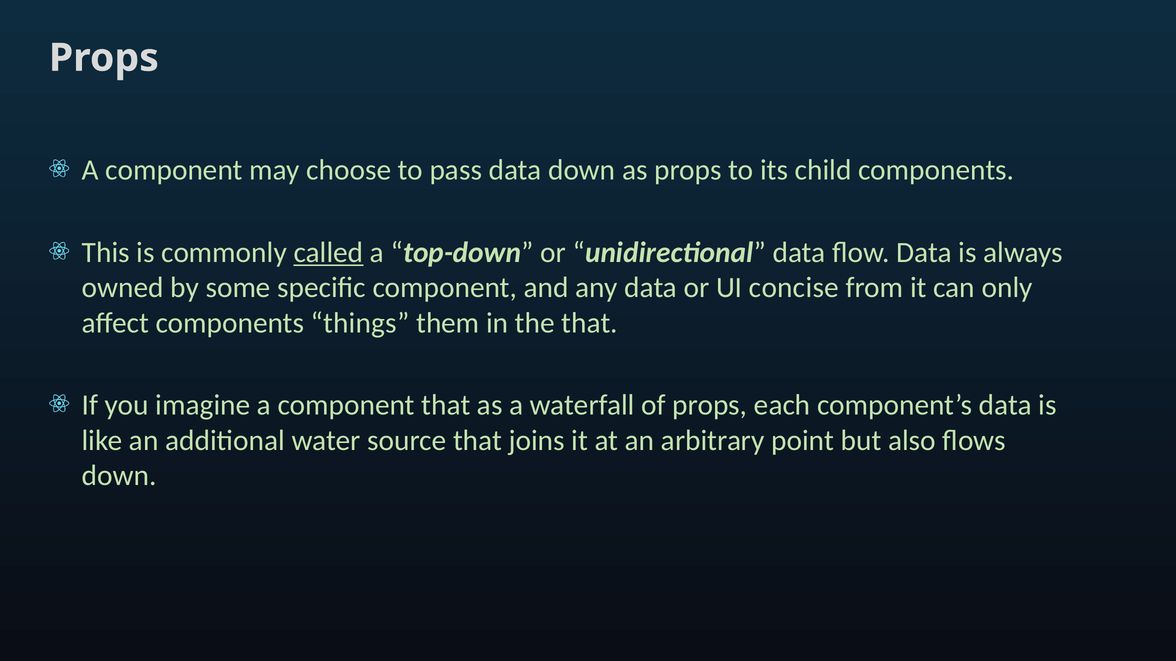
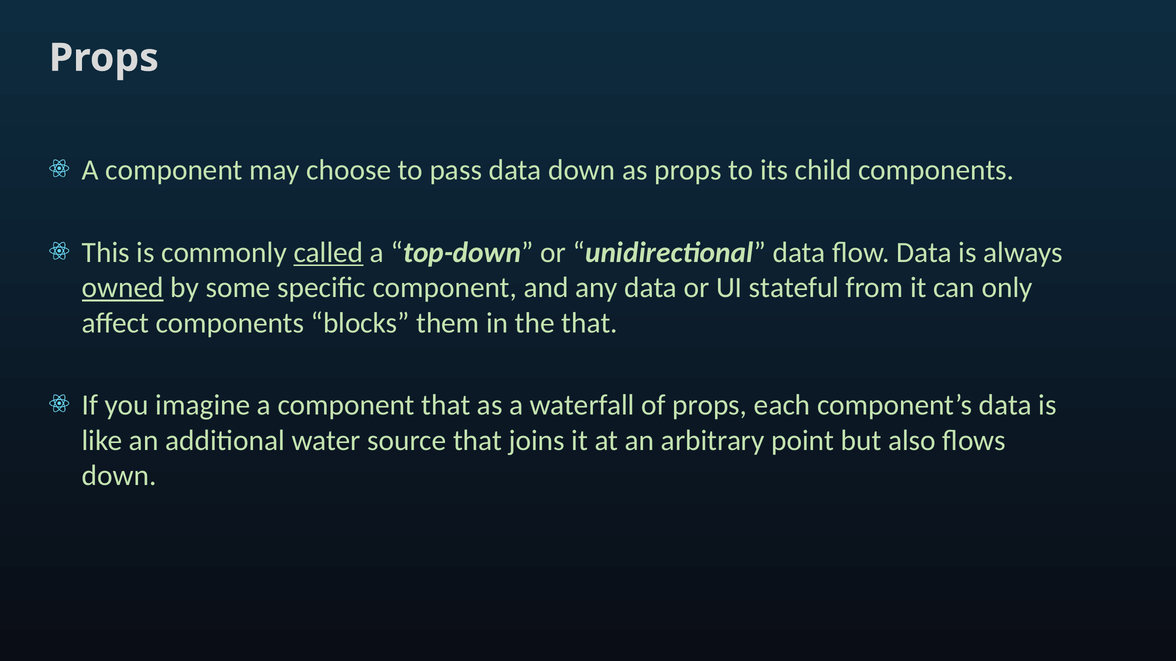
owned underline: none -> present (123, 288)
concise: concise -> stateful (794, 288)
things: things -> blocks (360, 323)
